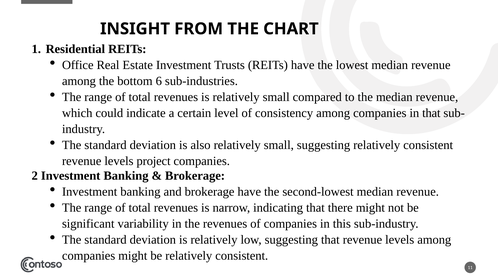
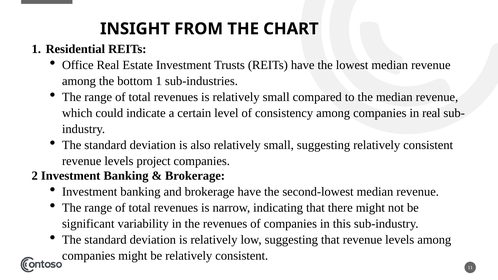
bottom 6: 6 -> 1 (159, 81)
in that: that -> real (431, 113)
